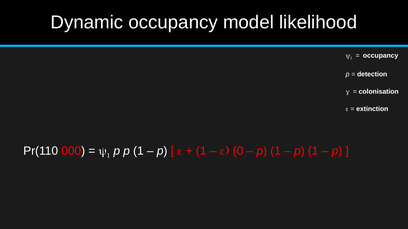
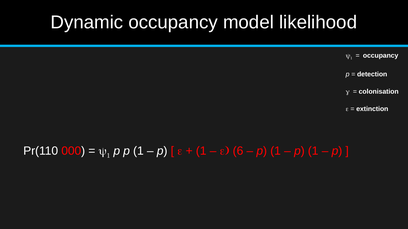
0: 0 -> 6 (238, 151)
